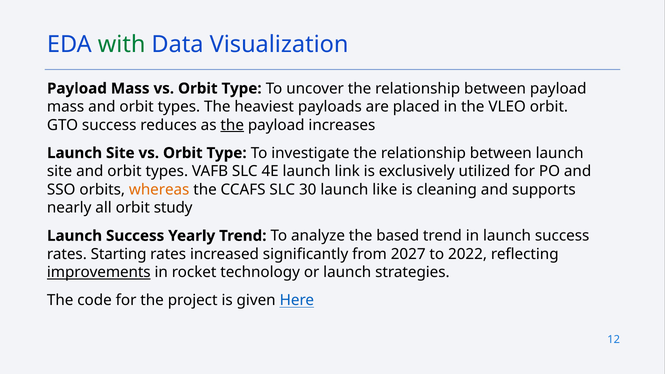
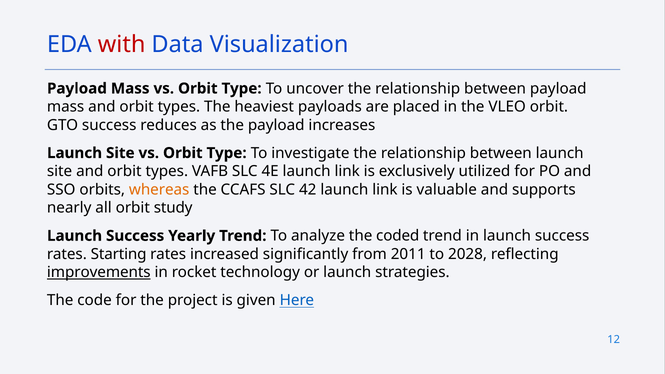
with colour: green -> red (122, 44)
the underline: present -> none (232, 125)
30: 30 -> 42 (308, 190)
like: like -> link (385, 190)
cleaning: cleaning -> valuable (447, 190)
based: based -> coded (398, 236)
2027: 2027 -> 2011 (408, 254)
2022: 2022 -> 2028 (468, 254)
